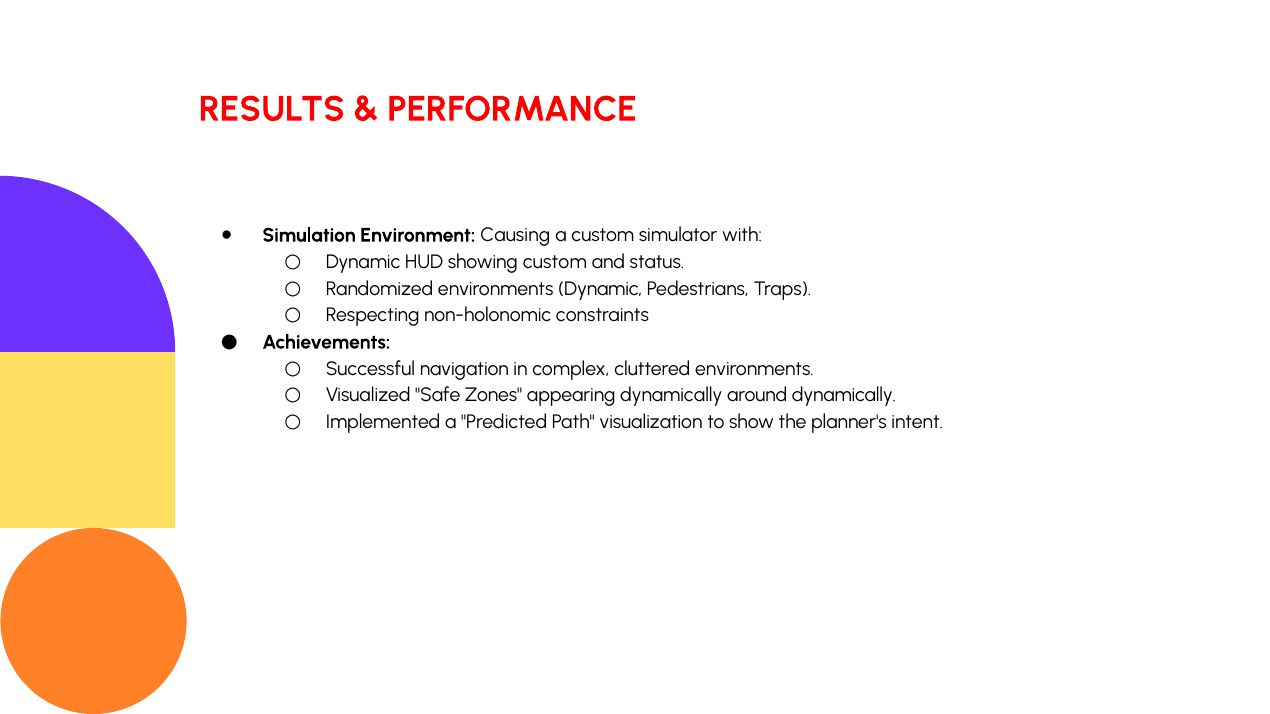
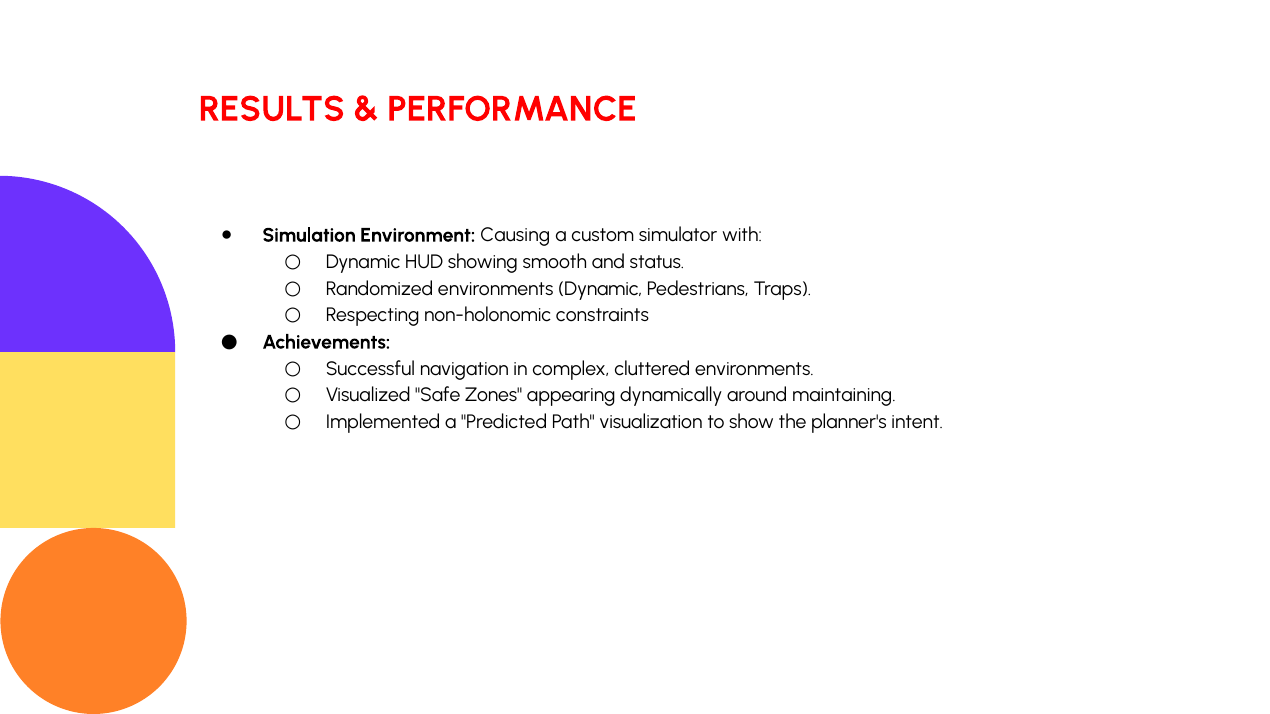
showing custom: custom -> smooth (555, 262)
around dynamically: dynamically -> maintaining (844, 396)
